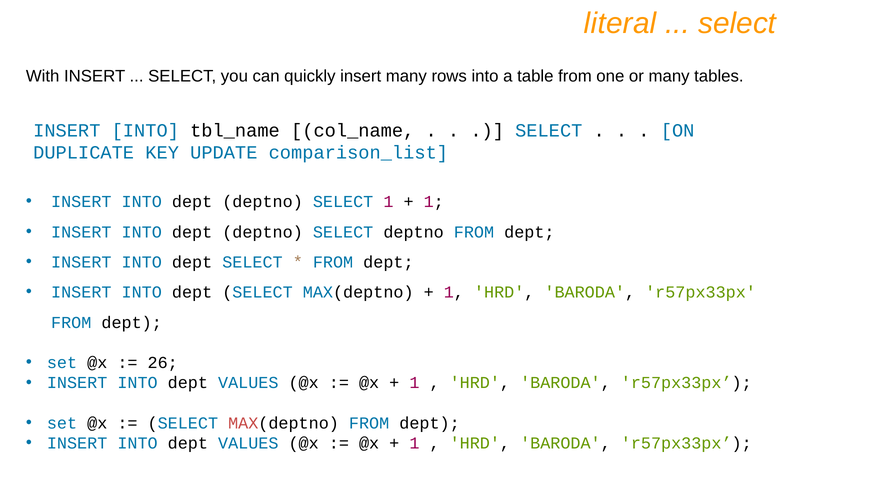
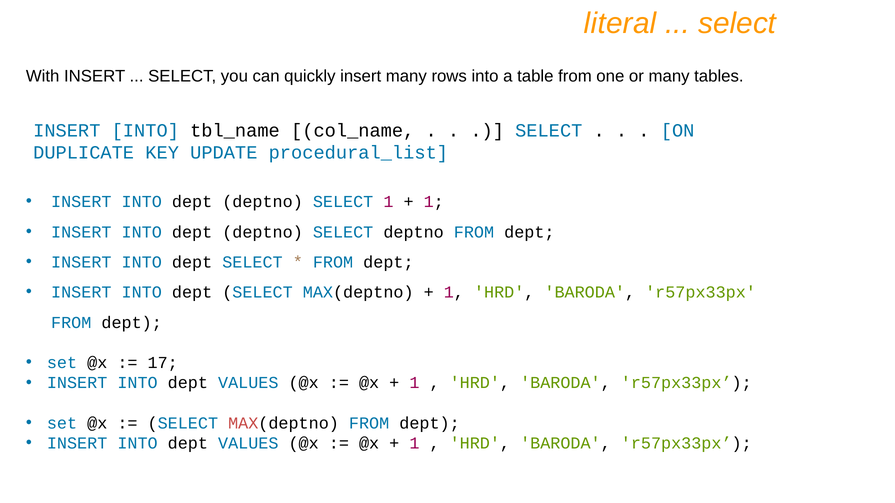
comparison_list: comparison_list -> procedural_list (358, 153)
26: 26 -> 17 (163, 363)
